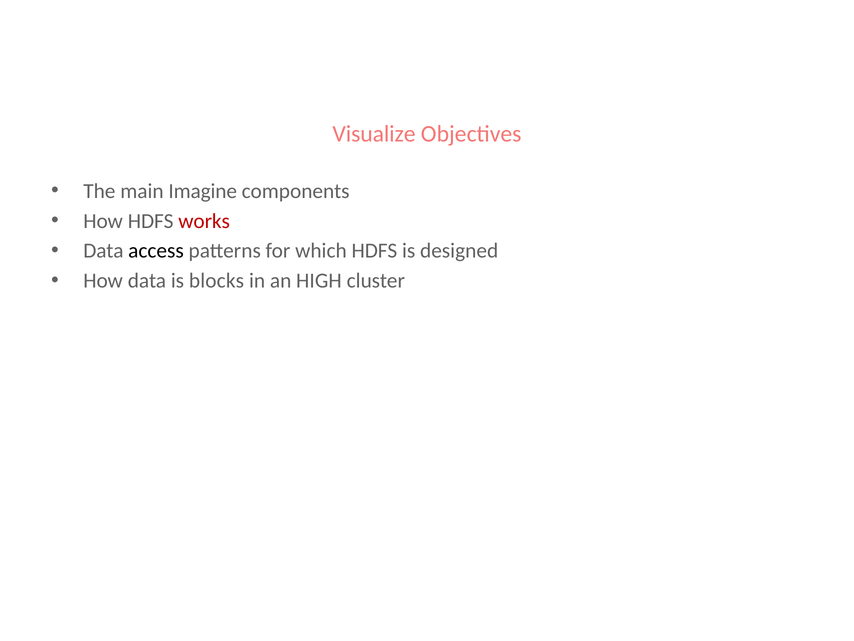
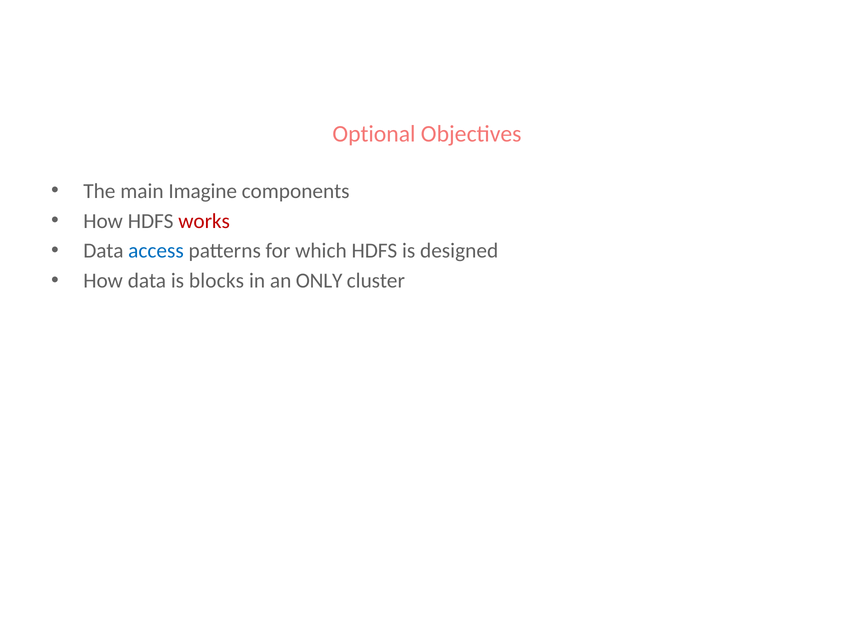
Visualize: Visualize -> Optional (374, 134)
access colour: black -> blue (156, 251)
HIGH: HIGH -> ONLY (319, 281)
